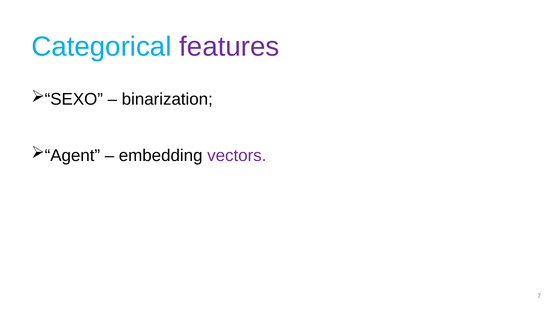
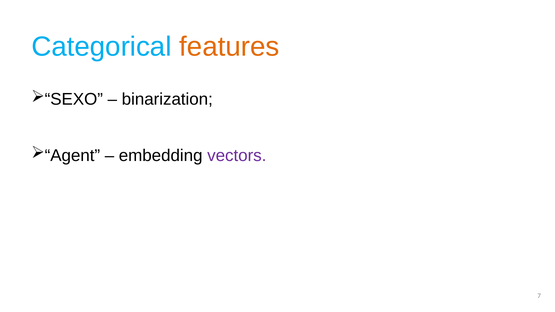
features colour: purple -> orange (229, 47)
